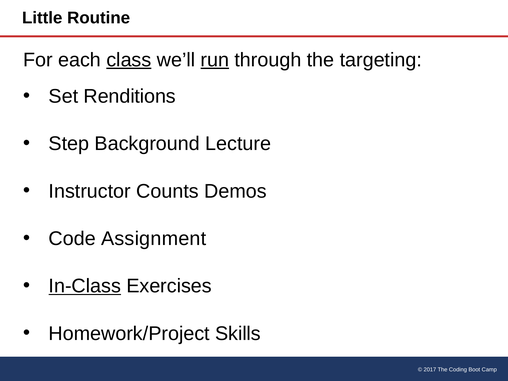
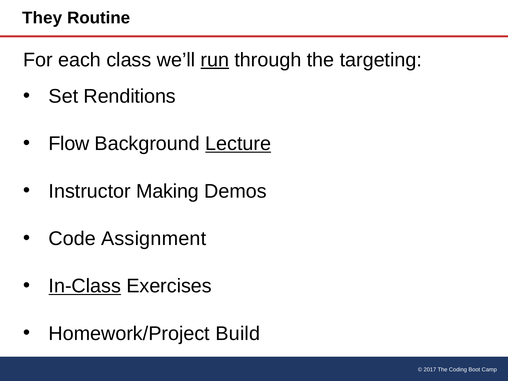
Little: Little -> They (42, 18)
class underline: present -> none (129, 60)
Step: Step -> Flow (69, 144)
Lecture underline: none -> present (238, 144)
Counts: Counts -> Making (168, 191)
Skills: Skills -> Build (238, 333)
